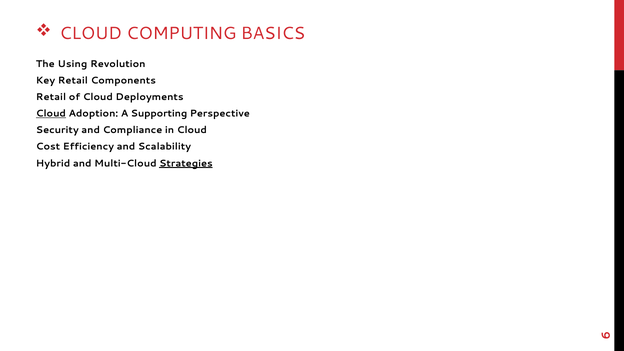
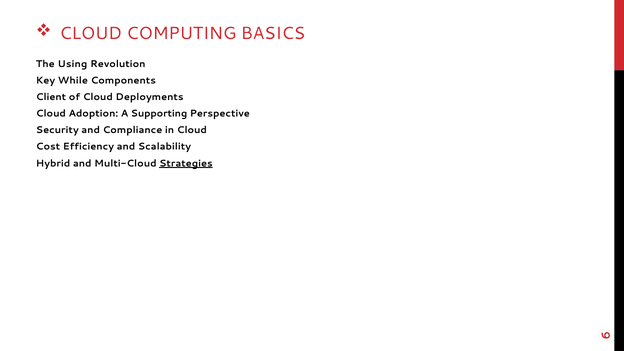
Key Retail: Retail -> While (73, 80)
Retail: Retail -> Client (51, 97)
Cloud underline: present -> none (51, 114)
